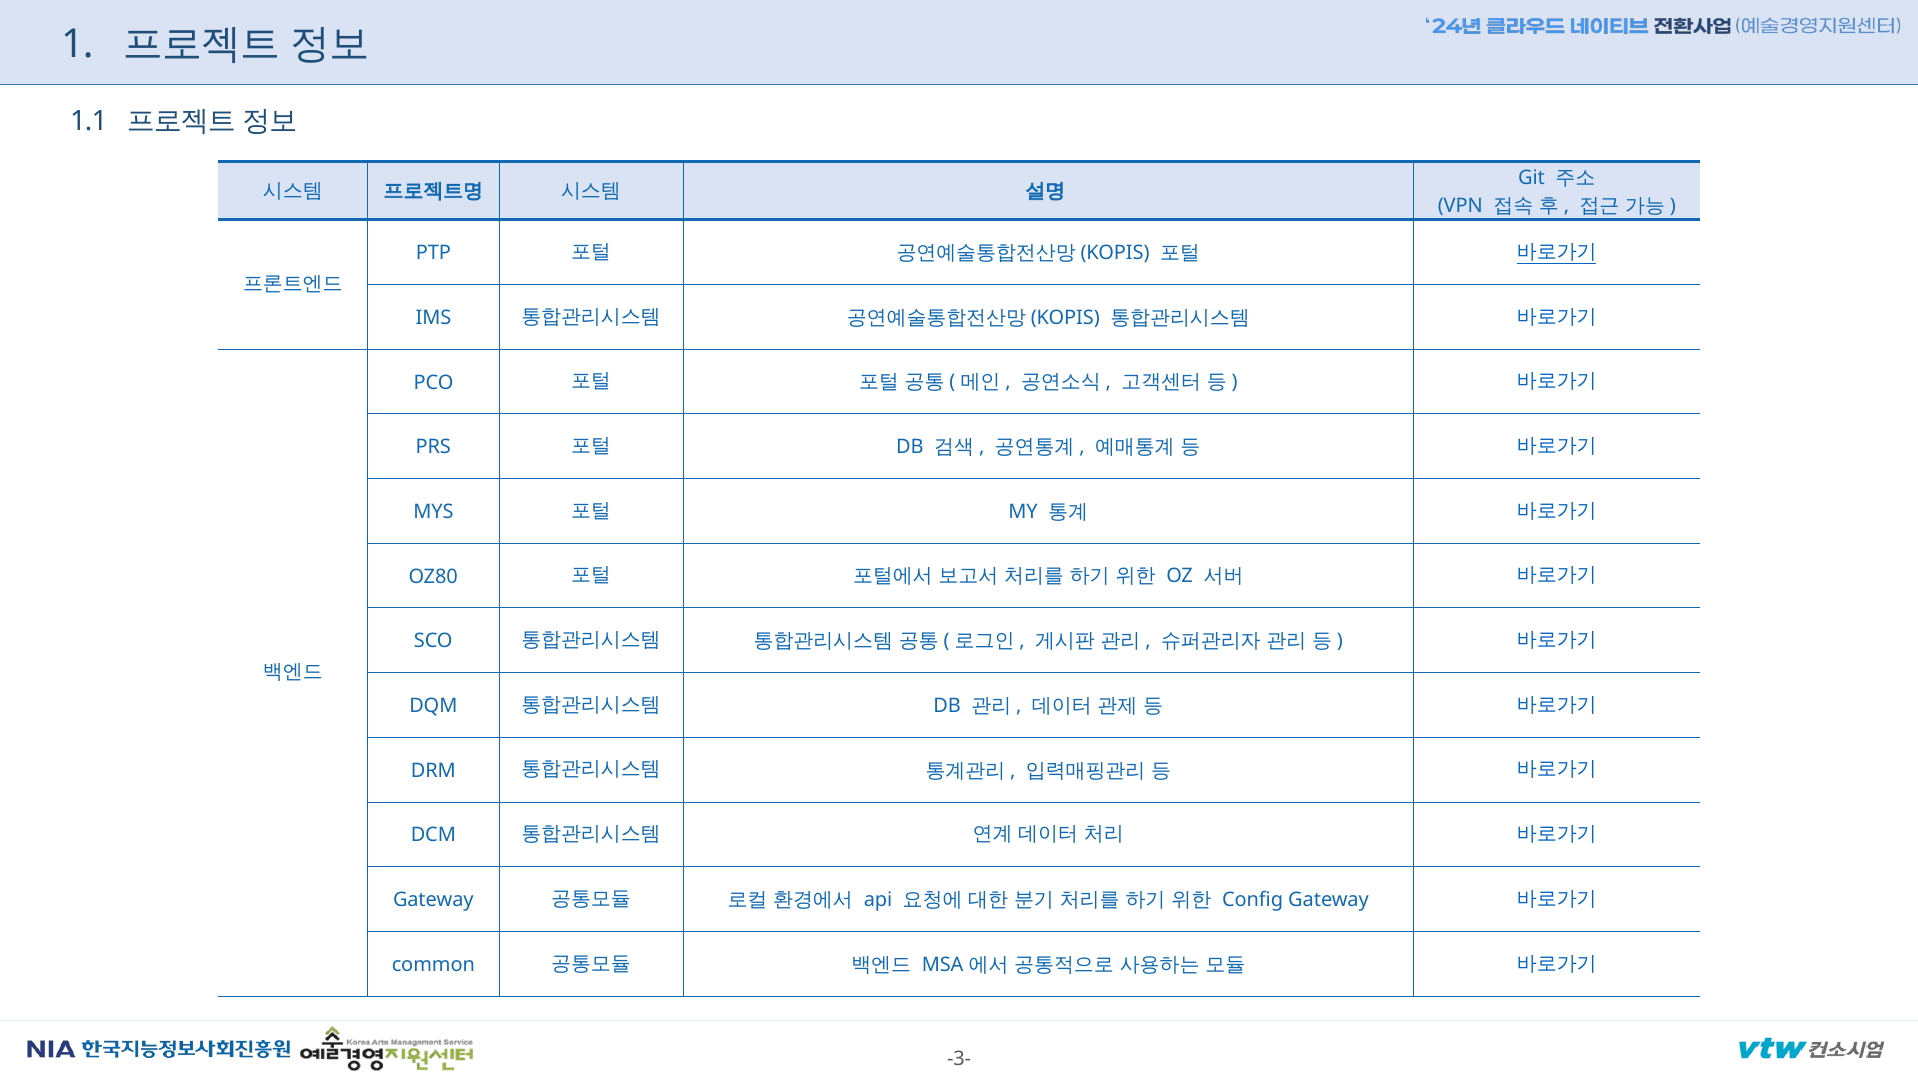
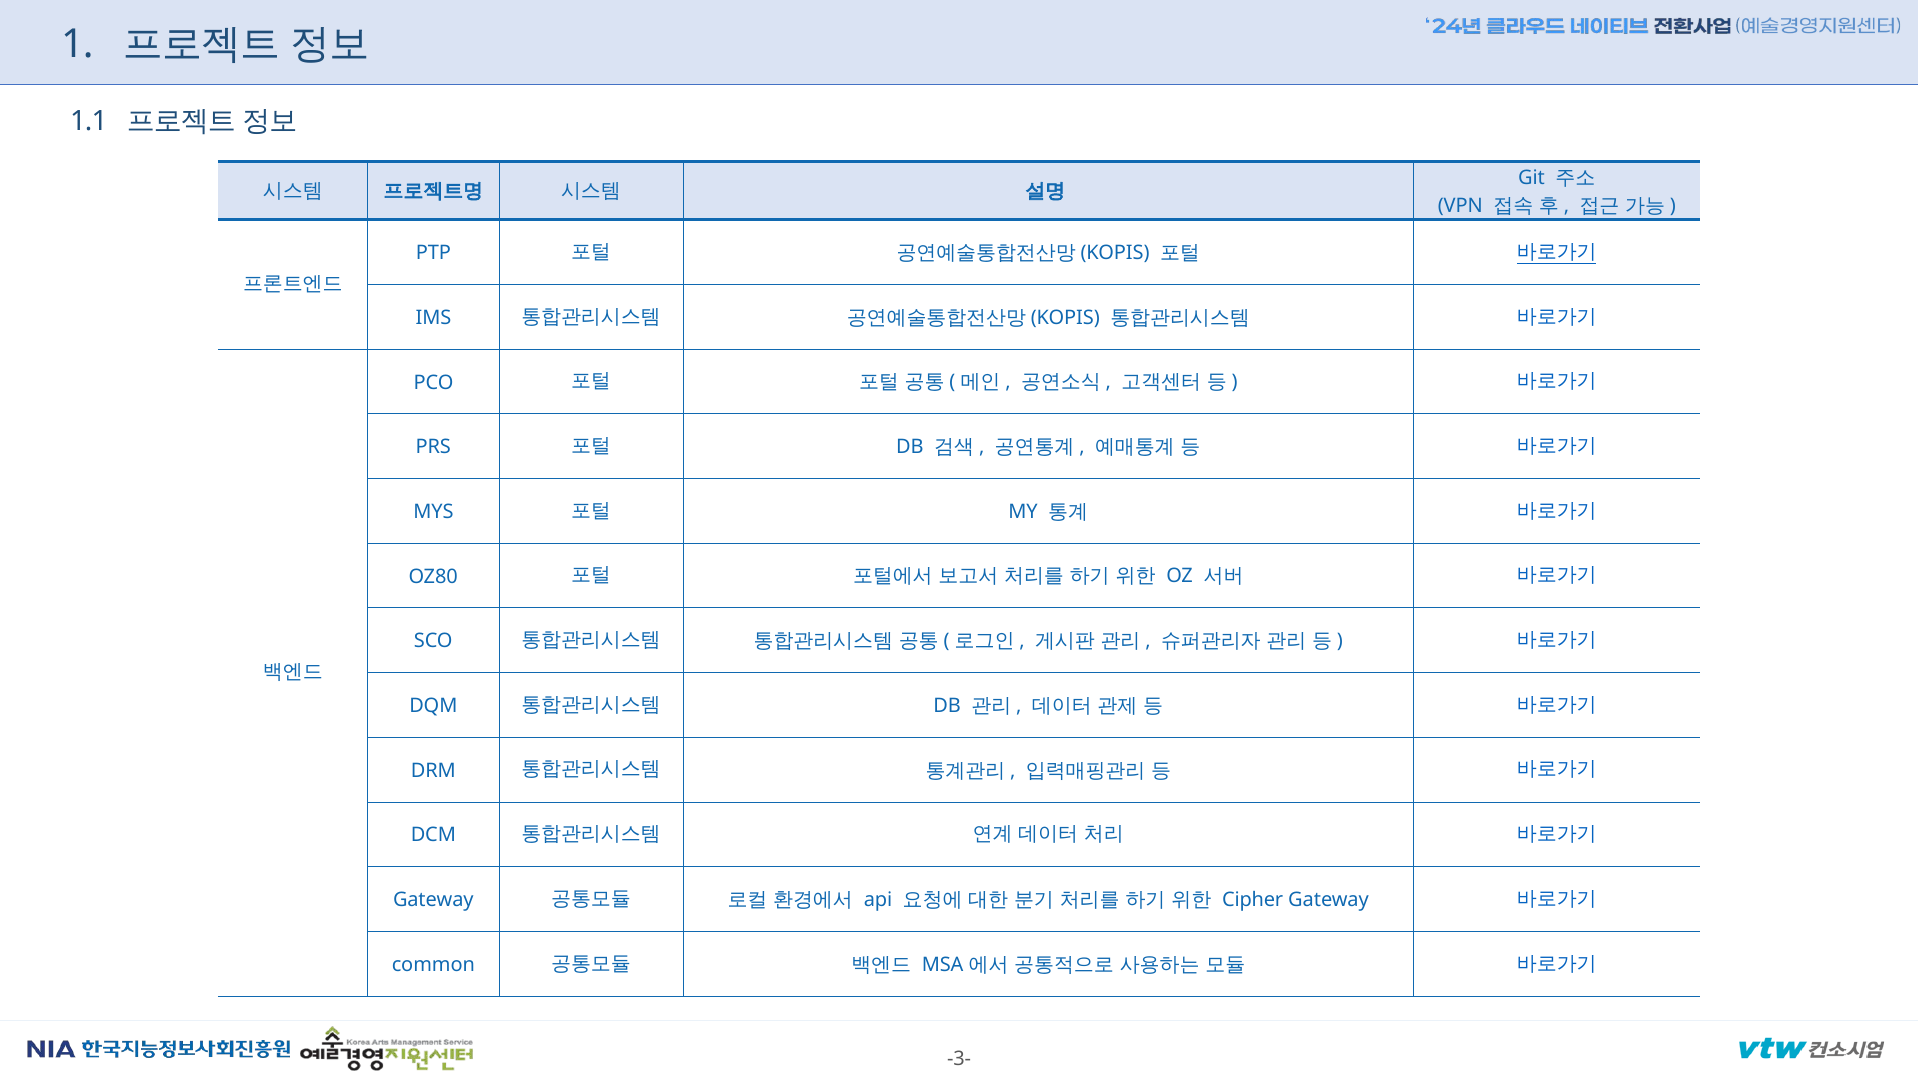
Config: Config -> Cipher (1253, 900)
